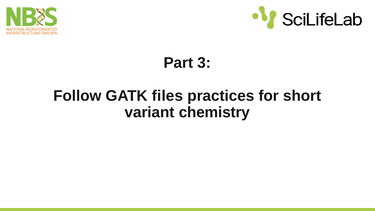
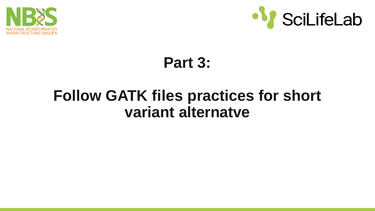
chemistry: chemistry -> alternatve (214, 112)
